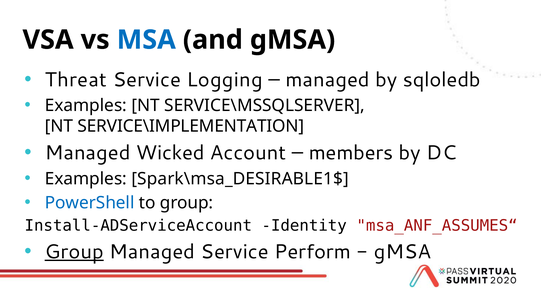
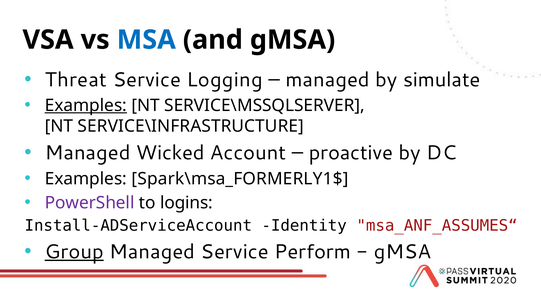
sqloledb: sqloledb -> simulate (442, 80)
Examples underline: none -> present (86, 106)
SERVICE\IMPLEMENTATION: SERVICE\IMPLEMENTATION -> SERVICE\INFRASTRUCTURE (191, 126)
members: members -> proactive (351, 153)
Spark\msa_DESIRABLE1$: Spark\msa_DESIRABLE1$ -> Spark\msa_FORMERLY1$ (240, 179)
PowerShell colour: blue -> purple (90, 203)
to group: group -> logins (186, 203)
